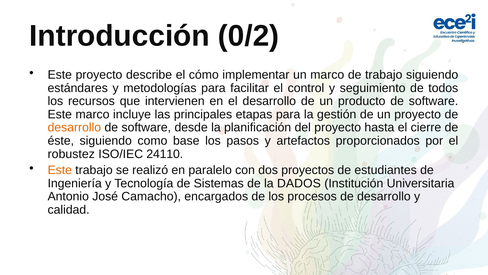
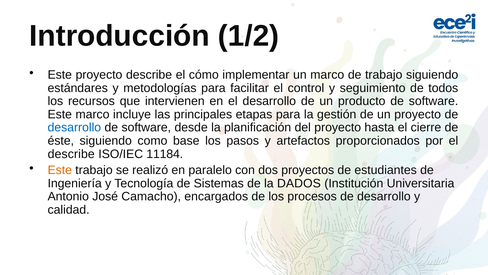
0/2: 0/2 -> 1/2 (249, 36)
desarrollo colour: orange -> blue (74, 127)
robustez: robustez -> describe (71, 154)
24110: 24110 -> 11184 (165, 154)
